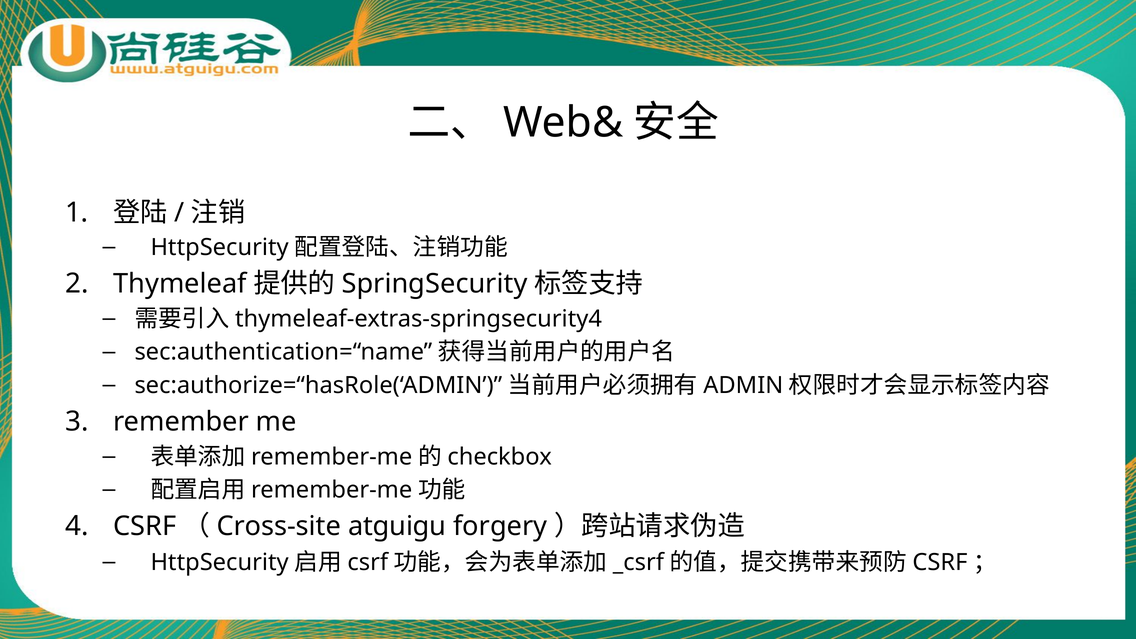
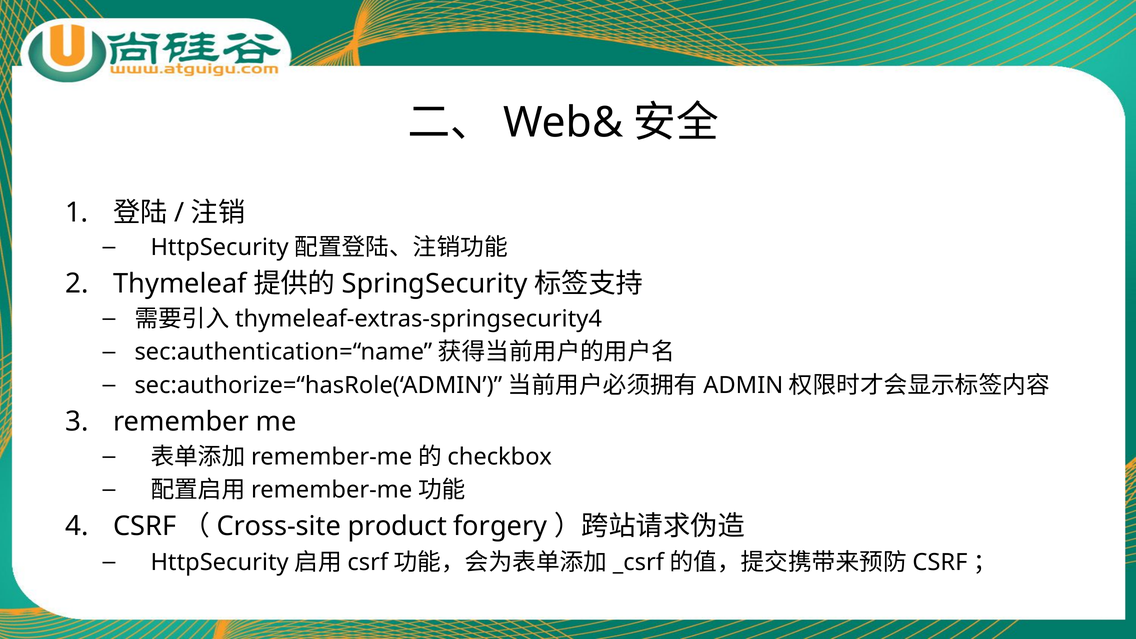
atguigu: atguigu -> product (397, 526)
